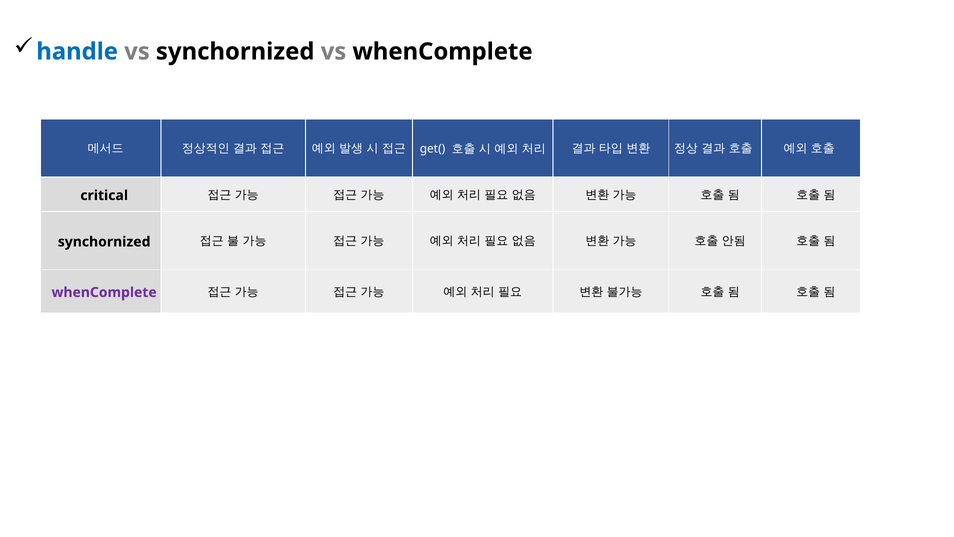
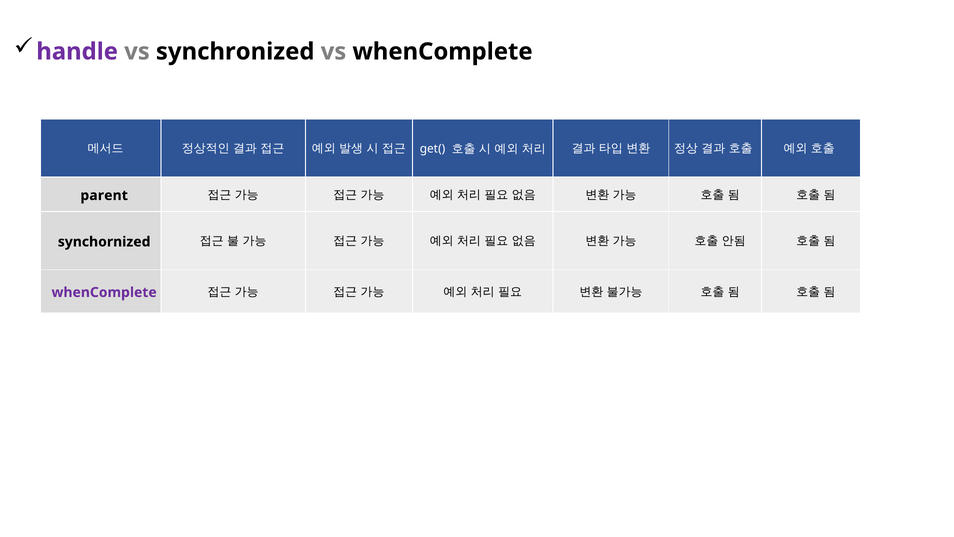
handle colour: blue -> purple (77, 52)
vs synchornized: synchornized -> synchronized (235, 52)
critical: critical -> parent (104, 195)
